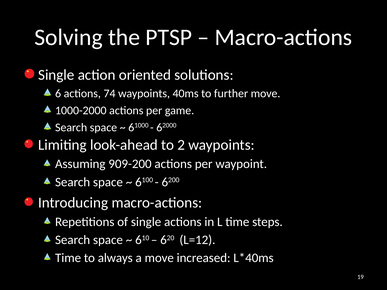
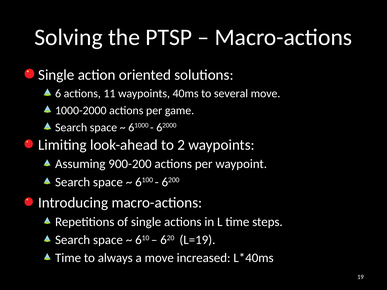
74: 74 -> 11 (110, 94)
further: further -> several (231, 94)
909-200: 909-200 -> 900-200 (130, 164)
L=12: L=12 -> L=19 (197, 240)
